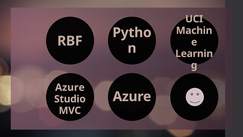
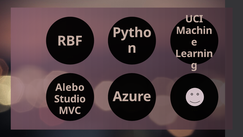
Azure: Azure -> Alebo (70, 87)
